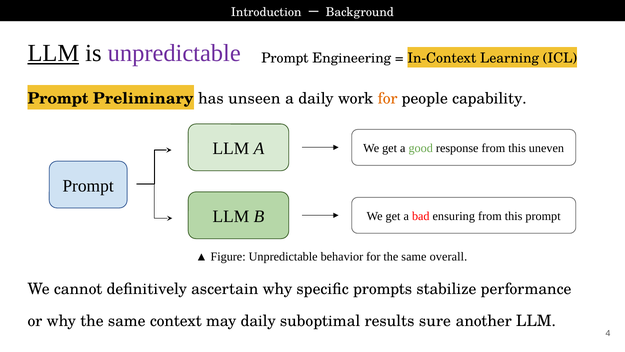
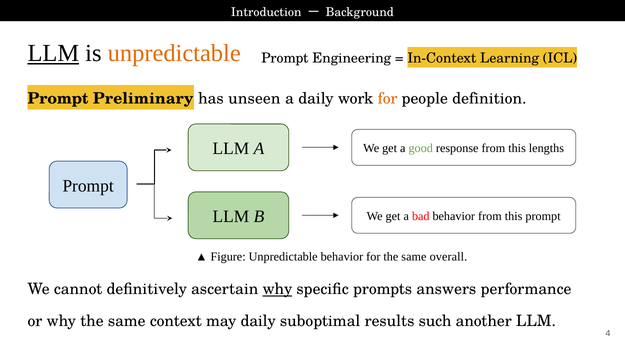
unpredictable colour: purple -> orange (174, 53)
capability: capability -> definition (489, 98)
uneven: uneven -> lengths (546, 148)
bad ensuring: ensuring -> behavior (454, 216)
why underline: none -> present (277, 289)
stabilize: stabilize -> answers (446, 289)
sure: sure -> such (435, 321)
